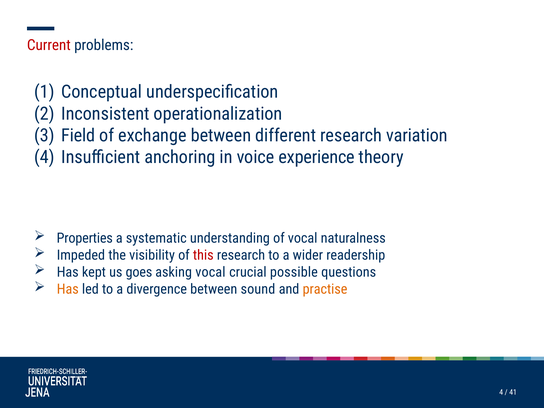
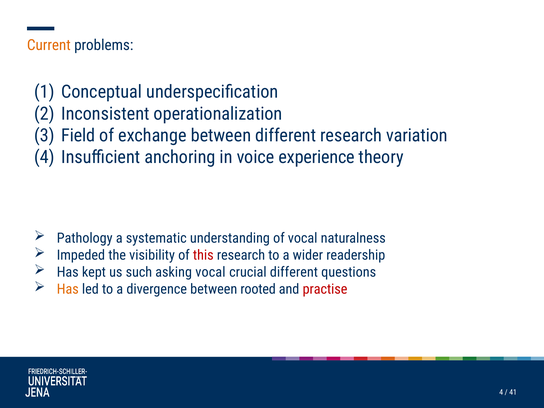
Current colour: red -> orange (49, 45)
Properties: Properties -> Pathology (85, 238)
goes: goes -> such (139, 272)
crucial possible: possible -> different (294, 272)
sound: sound -> rooted (258, 289)
practise colour: orange -> red (325, 289)
